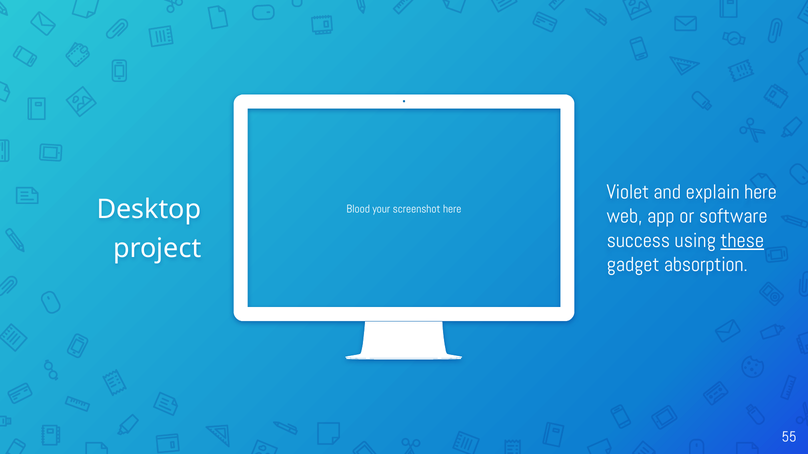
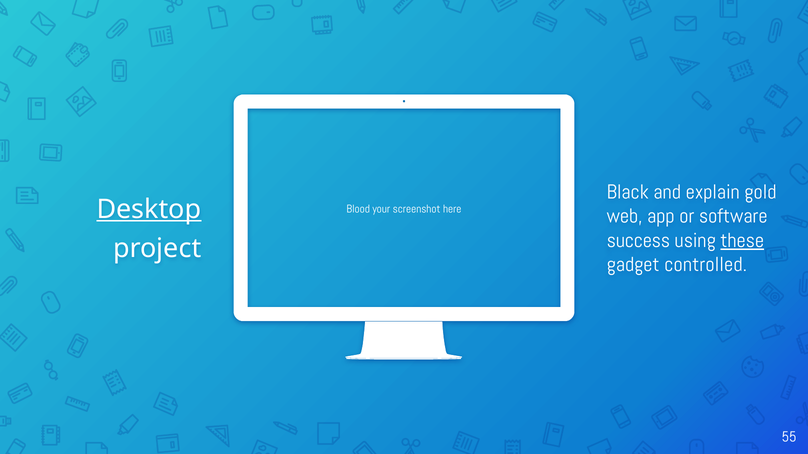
Violet: Violet -> Black (628, 192)
explain here: here -> gold (760, 192)
Desktop underline: none -> present (149, 210)
absorption: absorption -> controlled (706, 265)
